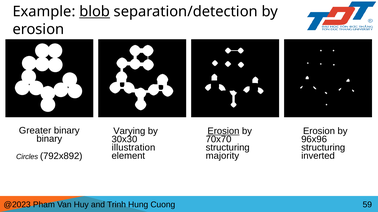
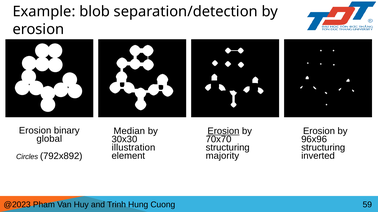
blob underline: present -> none (95, 12)
Greater: Greater -> Erosion (35, 131)
Varying: Varying -> Median (129, 131)
binary: binary -> global (49, 139)
